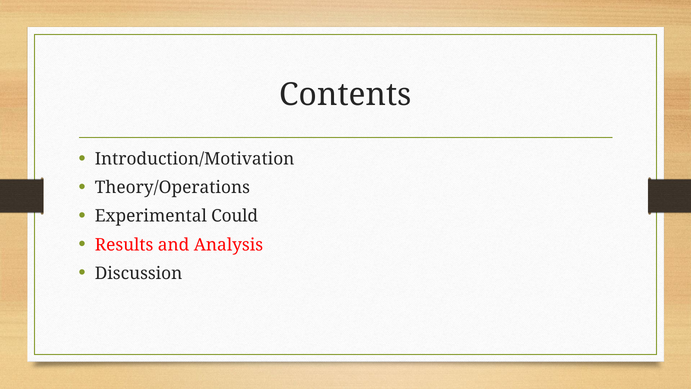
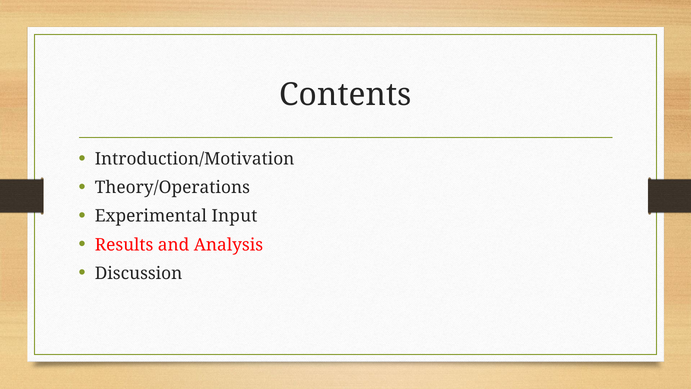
Could: Could -> Input (234, 216)
